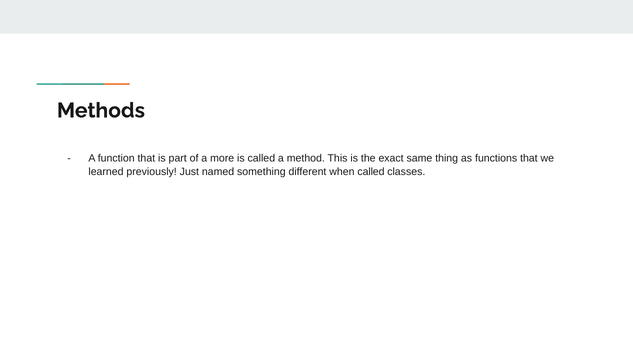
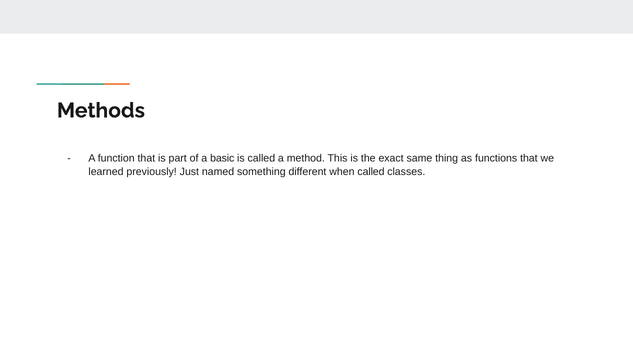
more: more -> basic (222, 158)
